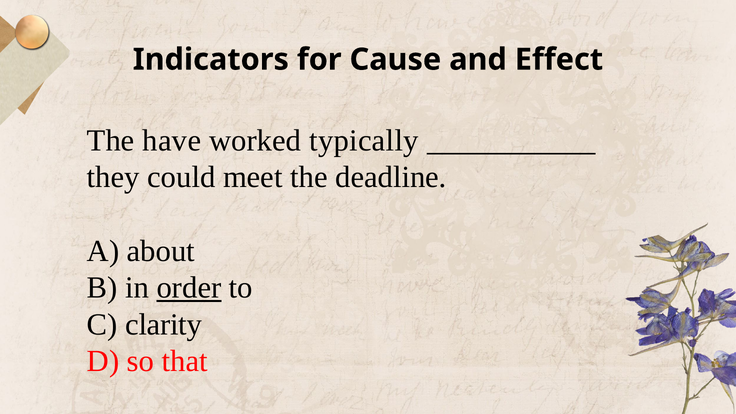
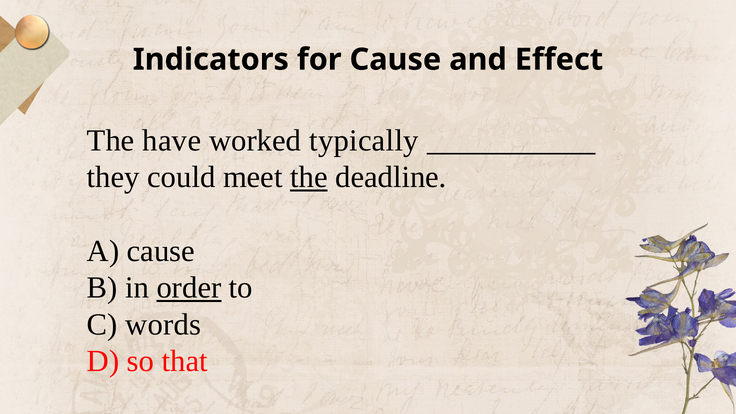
the underline: none -> present (309, 177)
A about: about -> cause (161, 251)
clarity: clarity -> words (163, 324)
